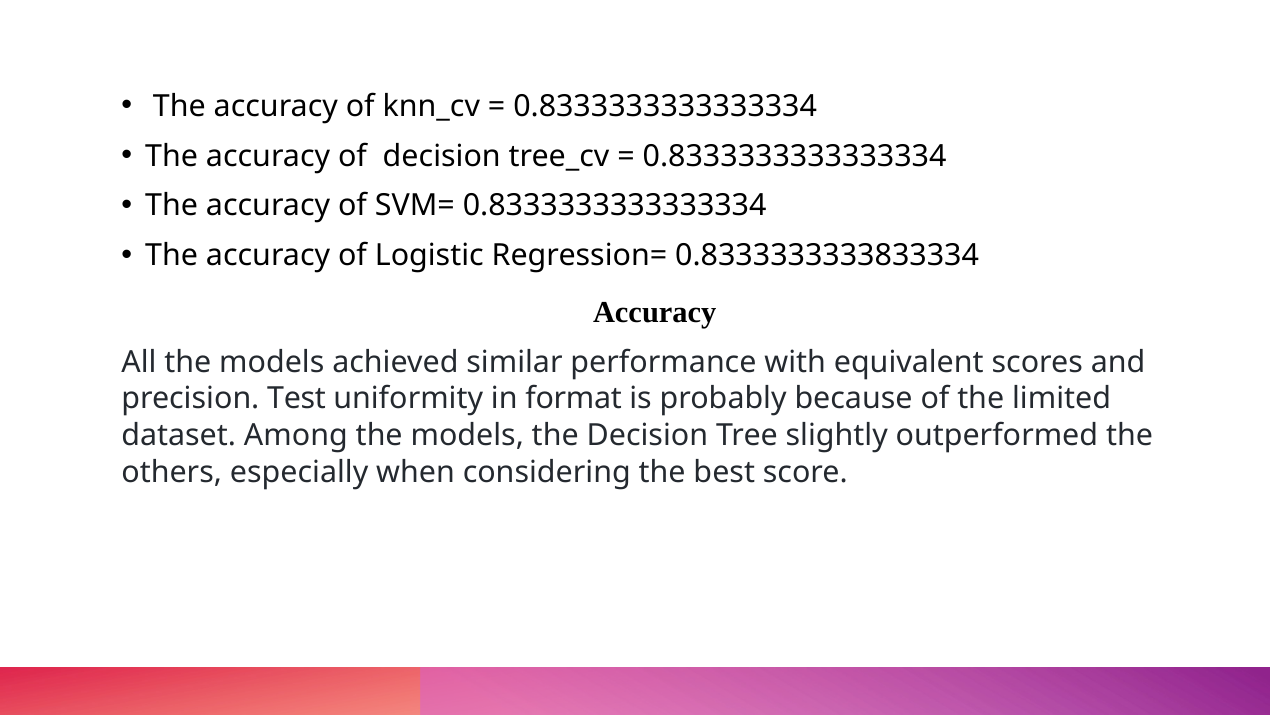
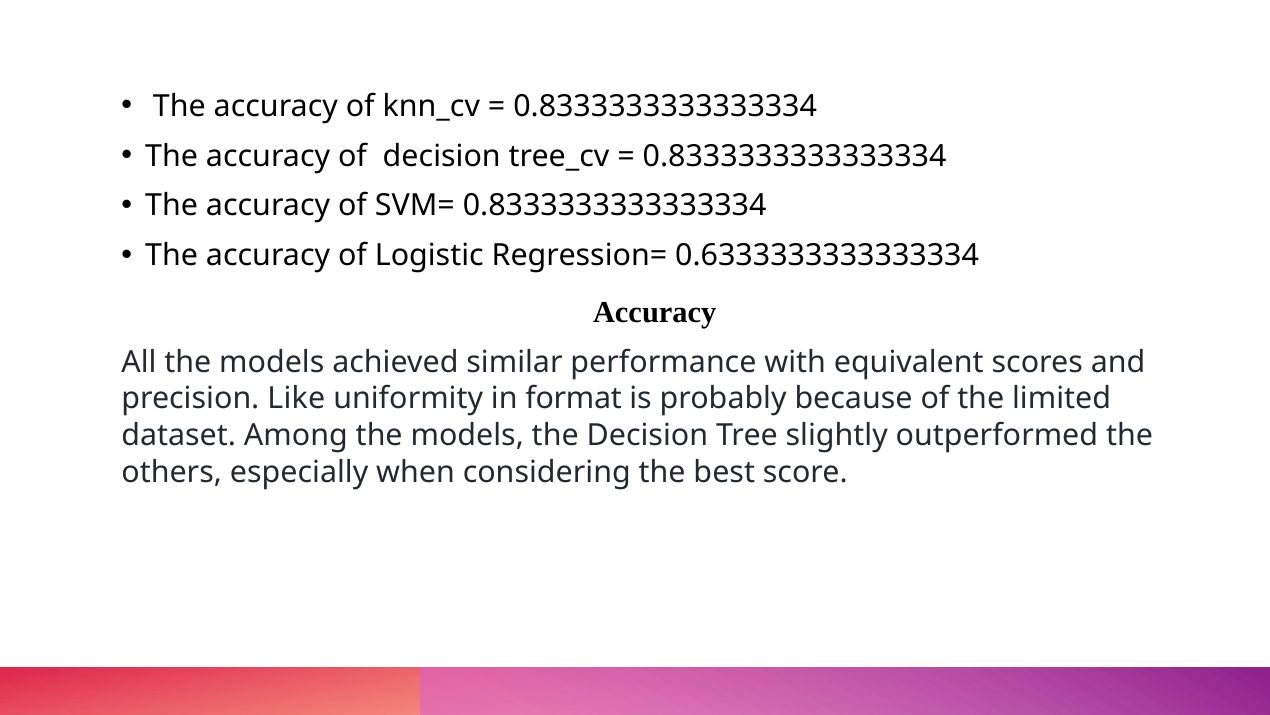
0.8333333333833334: 0.8333333333833334 -> 0.6333333333333334 (827, 255)
Test: Test -> Like (296, 399)
